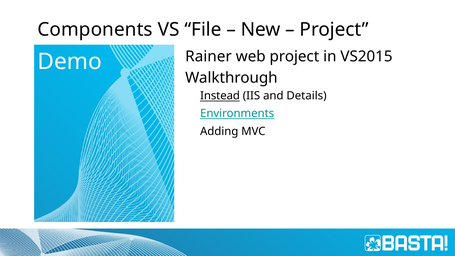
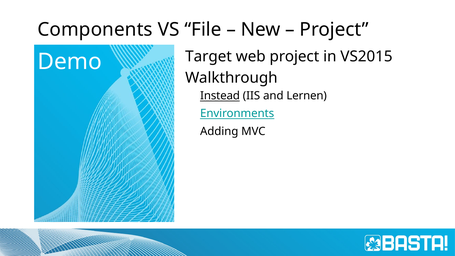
Rainer: Rainer -> Target (209, 57)
Details: Details -> Lernen (307, 96)
